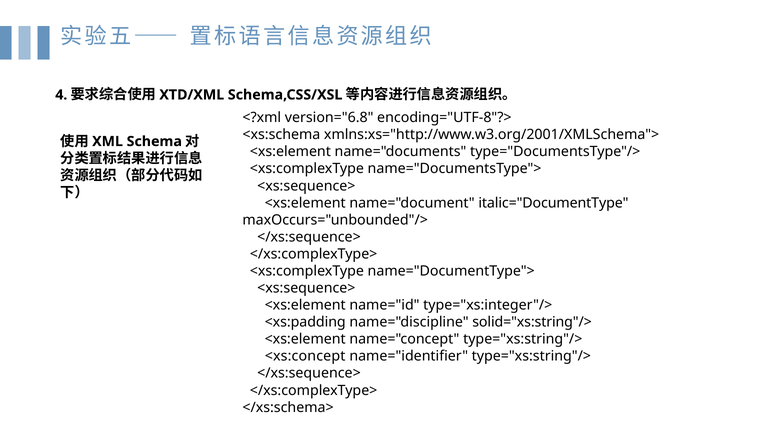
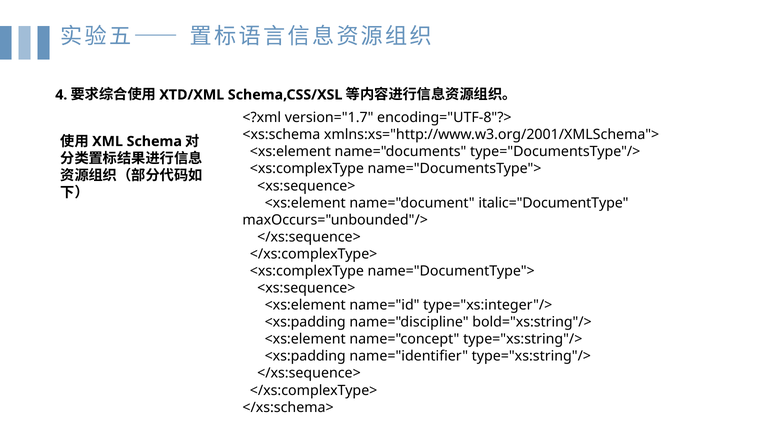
version="6.8: version="6.8 -> version="1.7 (329, 118)
solid="xs:string"/>: solid="xs:string"/> -> bold="xs:string"/> (532, 322)
<xs:concept: <xs:concept -> <xs:padding (305, 357)
